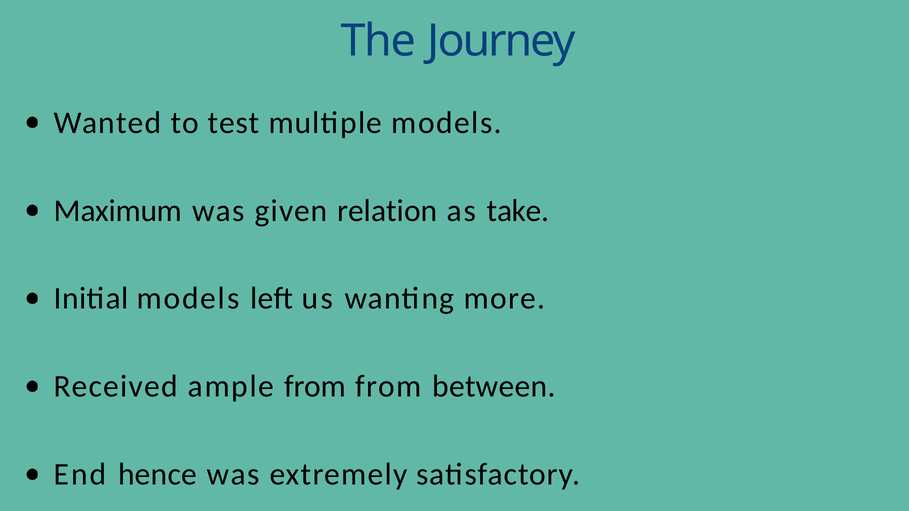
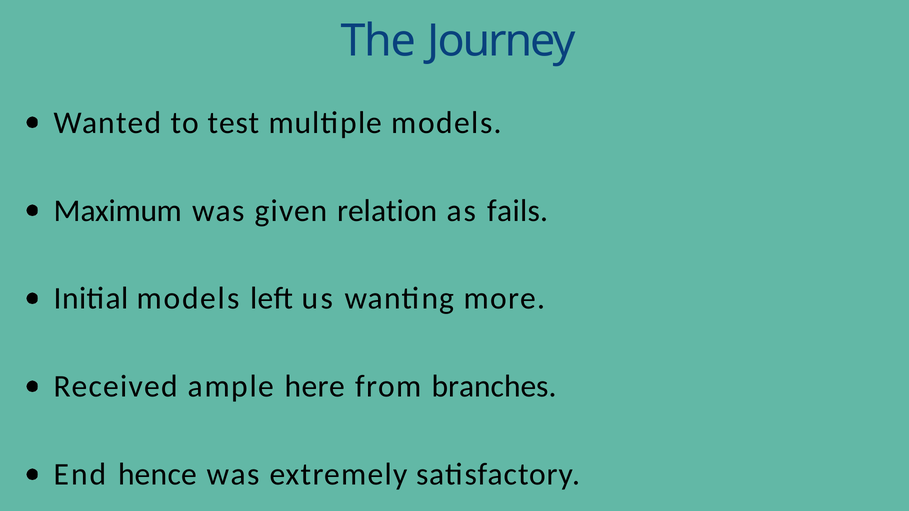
take: take -> fails (518, 211)
ample from: from -> here (315, 387)
between: between -> branches (494, 387)
